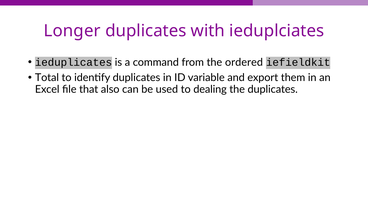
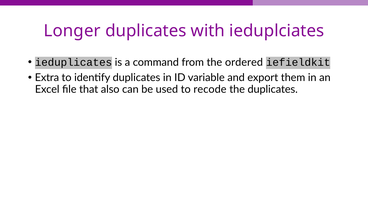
Total: Total -> Extra (47, 78)
dealing: dealing -> recode (210, 89)
